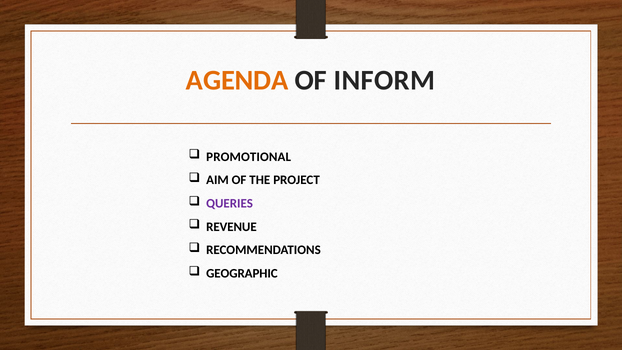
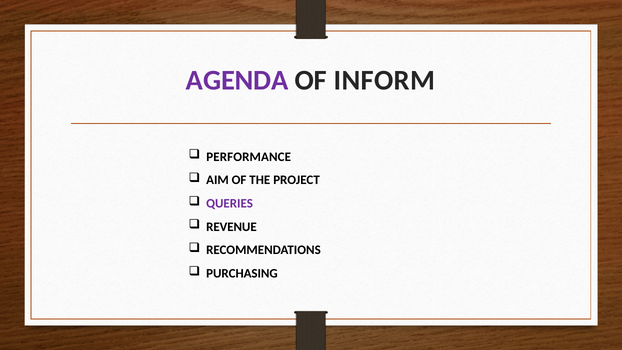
AGENDA colour: orange -> purple (237, 80)
PROMOTIONAL: PROMOTIONAL -> PERFORMANCE (249, 157)
GEOGRAPHIC: GEOGRAPHIC -> PURCHASING (242, 273)
